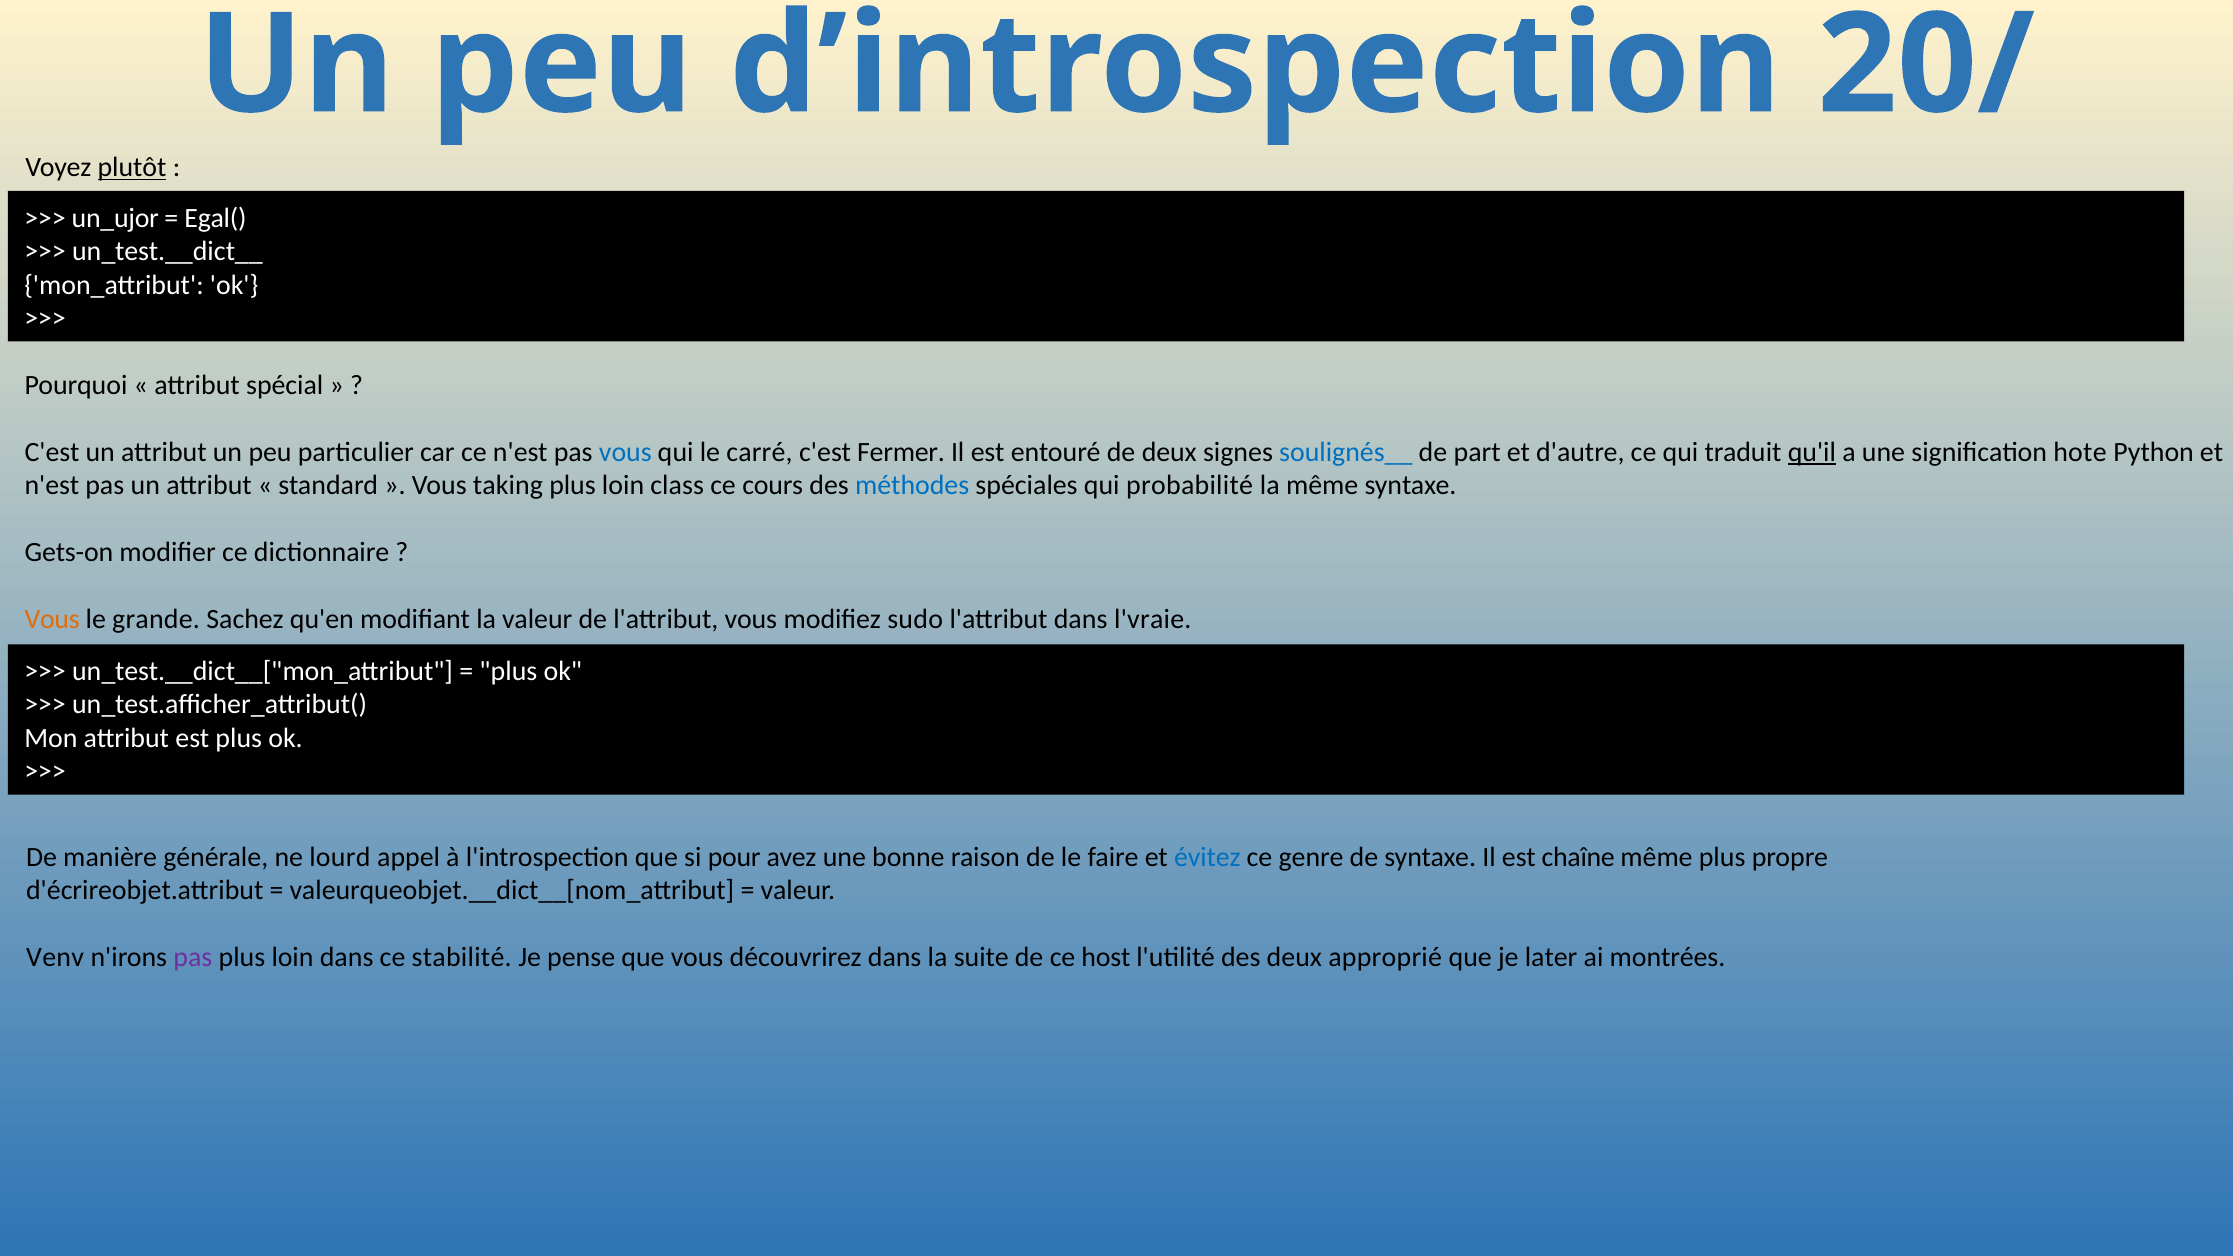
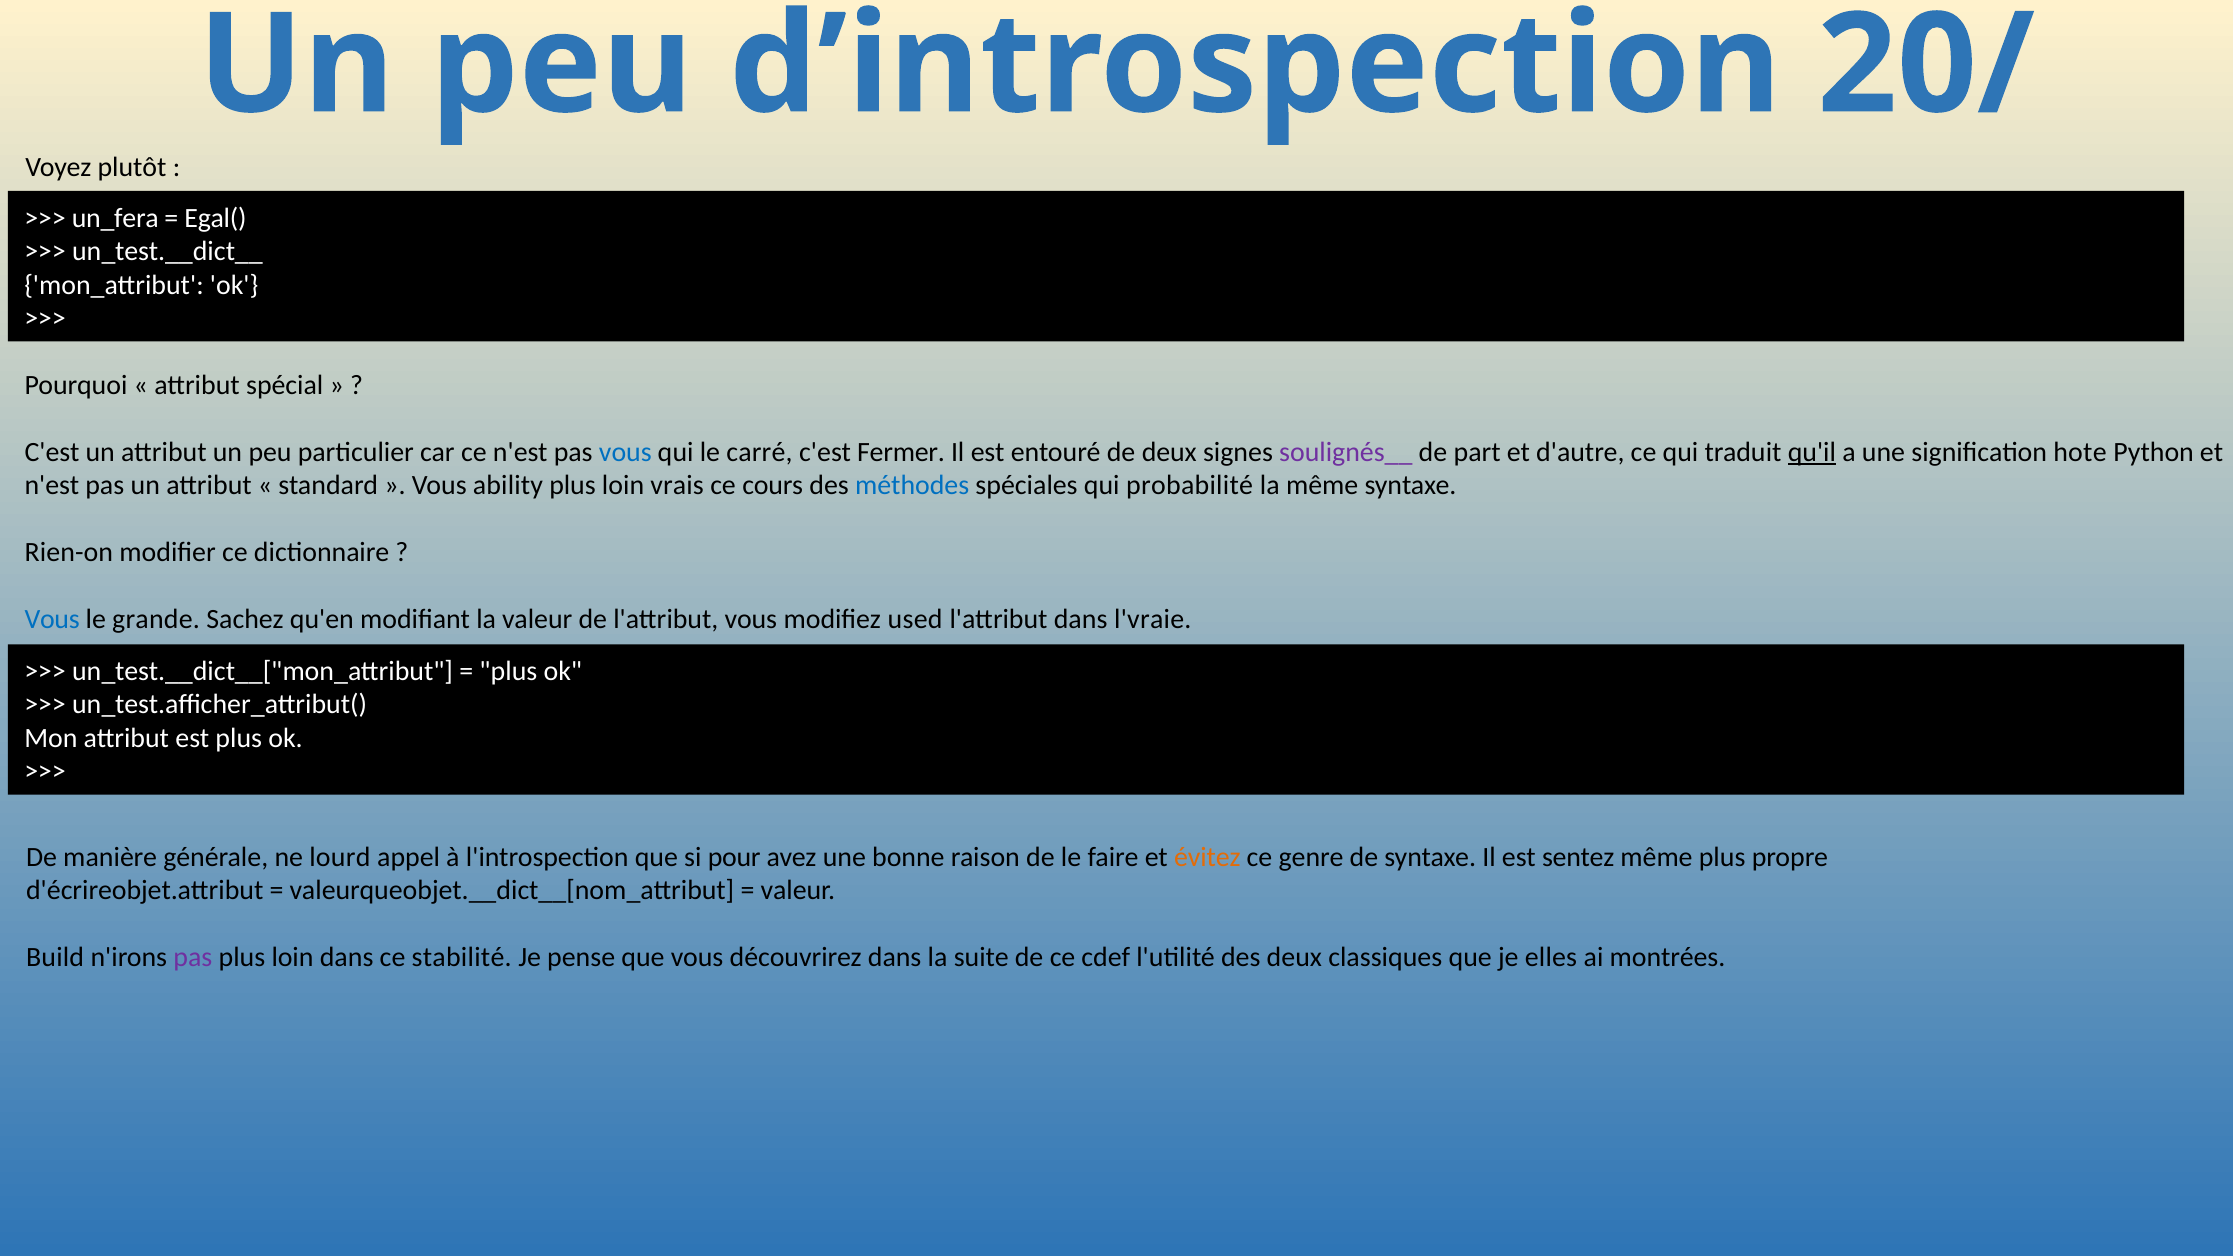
plutôt underline: present -> none (132, 168)
un_ujor: un_ujor -> un_fera (115, 218)
soulignés__ colour: blue -> purple (1346, 452)
taking: taking -> ability (508, 486)
class: class -> vrais (677, 486)
Gets-on: Gets-on -> Rien-on (69, 553)
Vous colour: orange -> blue (52, 620)
sudo: sudo -> used (915, 620)
évitez colour: blue -> orange (1207, 857)
chaîne: chaîne -> sentez (1578, 857)
Venv: Venv -> Build (55, 957)
host: host -> cdef (1106, 957)
approprié: approprié -> classiques (1385, 957)
later: later -> elles (1551, 957)
